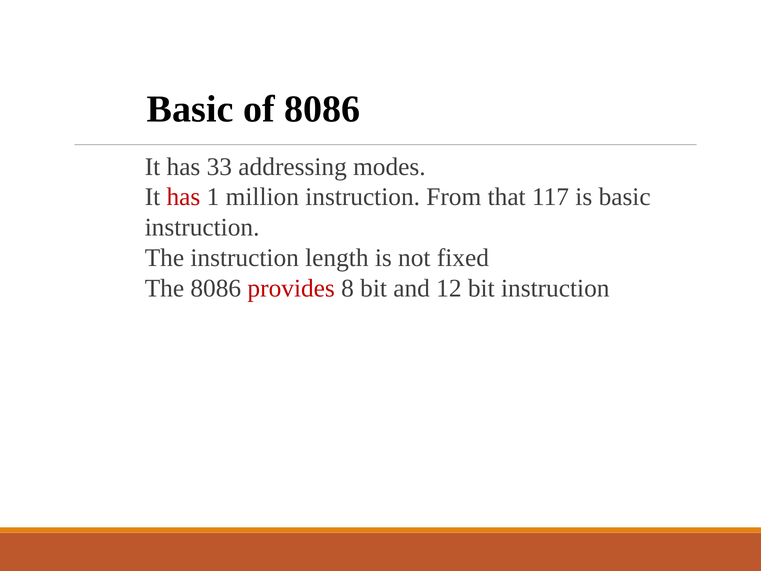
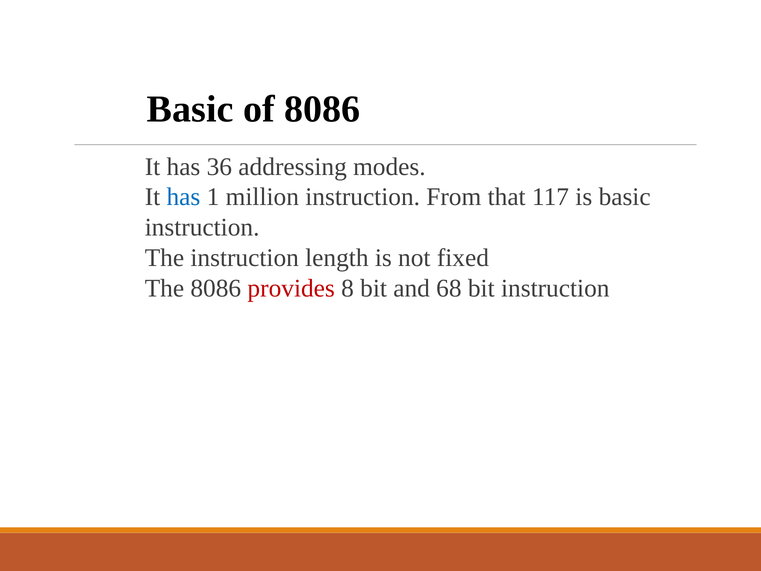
33: 33 -> 36 (219, 167)
has colour: red -> blue (183, 197)
12: 12 -> 68 (449, 288)
